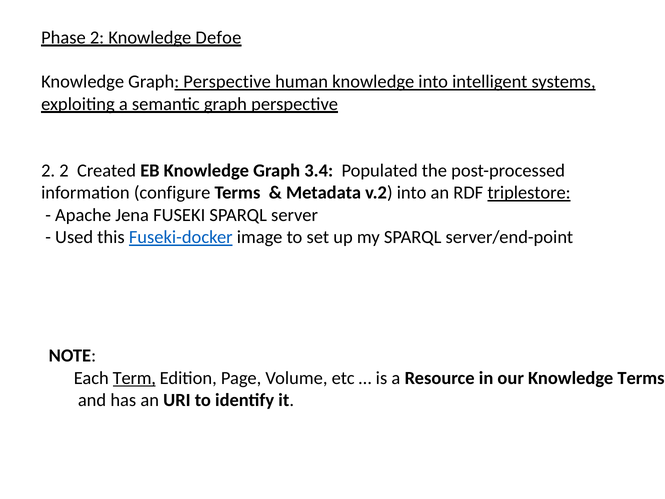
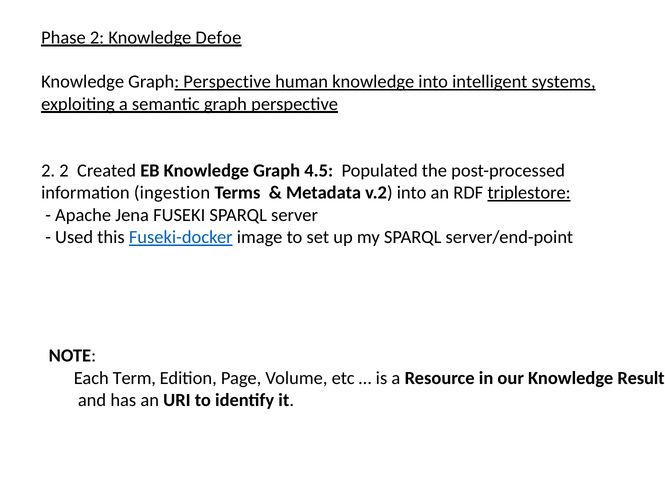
3.4: 3.4 -> 4.5 (319, 171)
configure: configure -> ingestion (172, 193)
Term underline: present -> none (134, 378)
Knowledge Terms: Terms -> Result (641, 378)
